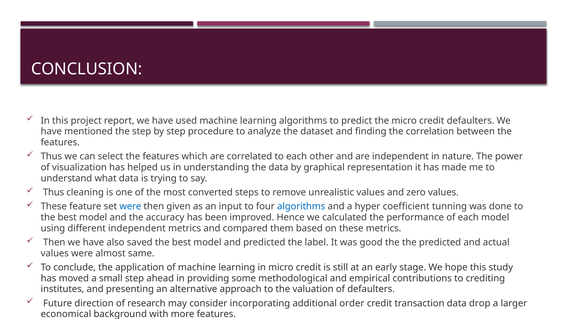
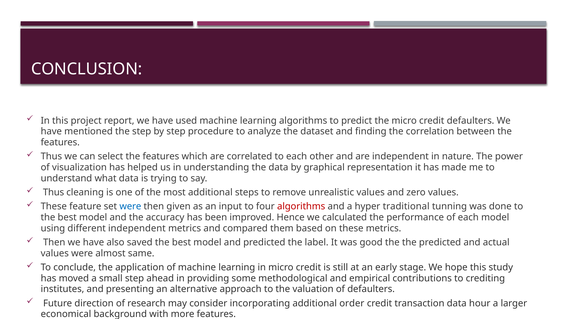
most converted: converted -> additional (210, 192)
algorithms colour: blue -> red (301, 206)
coefficient: coefficient -> traditional (406, 206)
drop: drop -> hour (480, 303)
